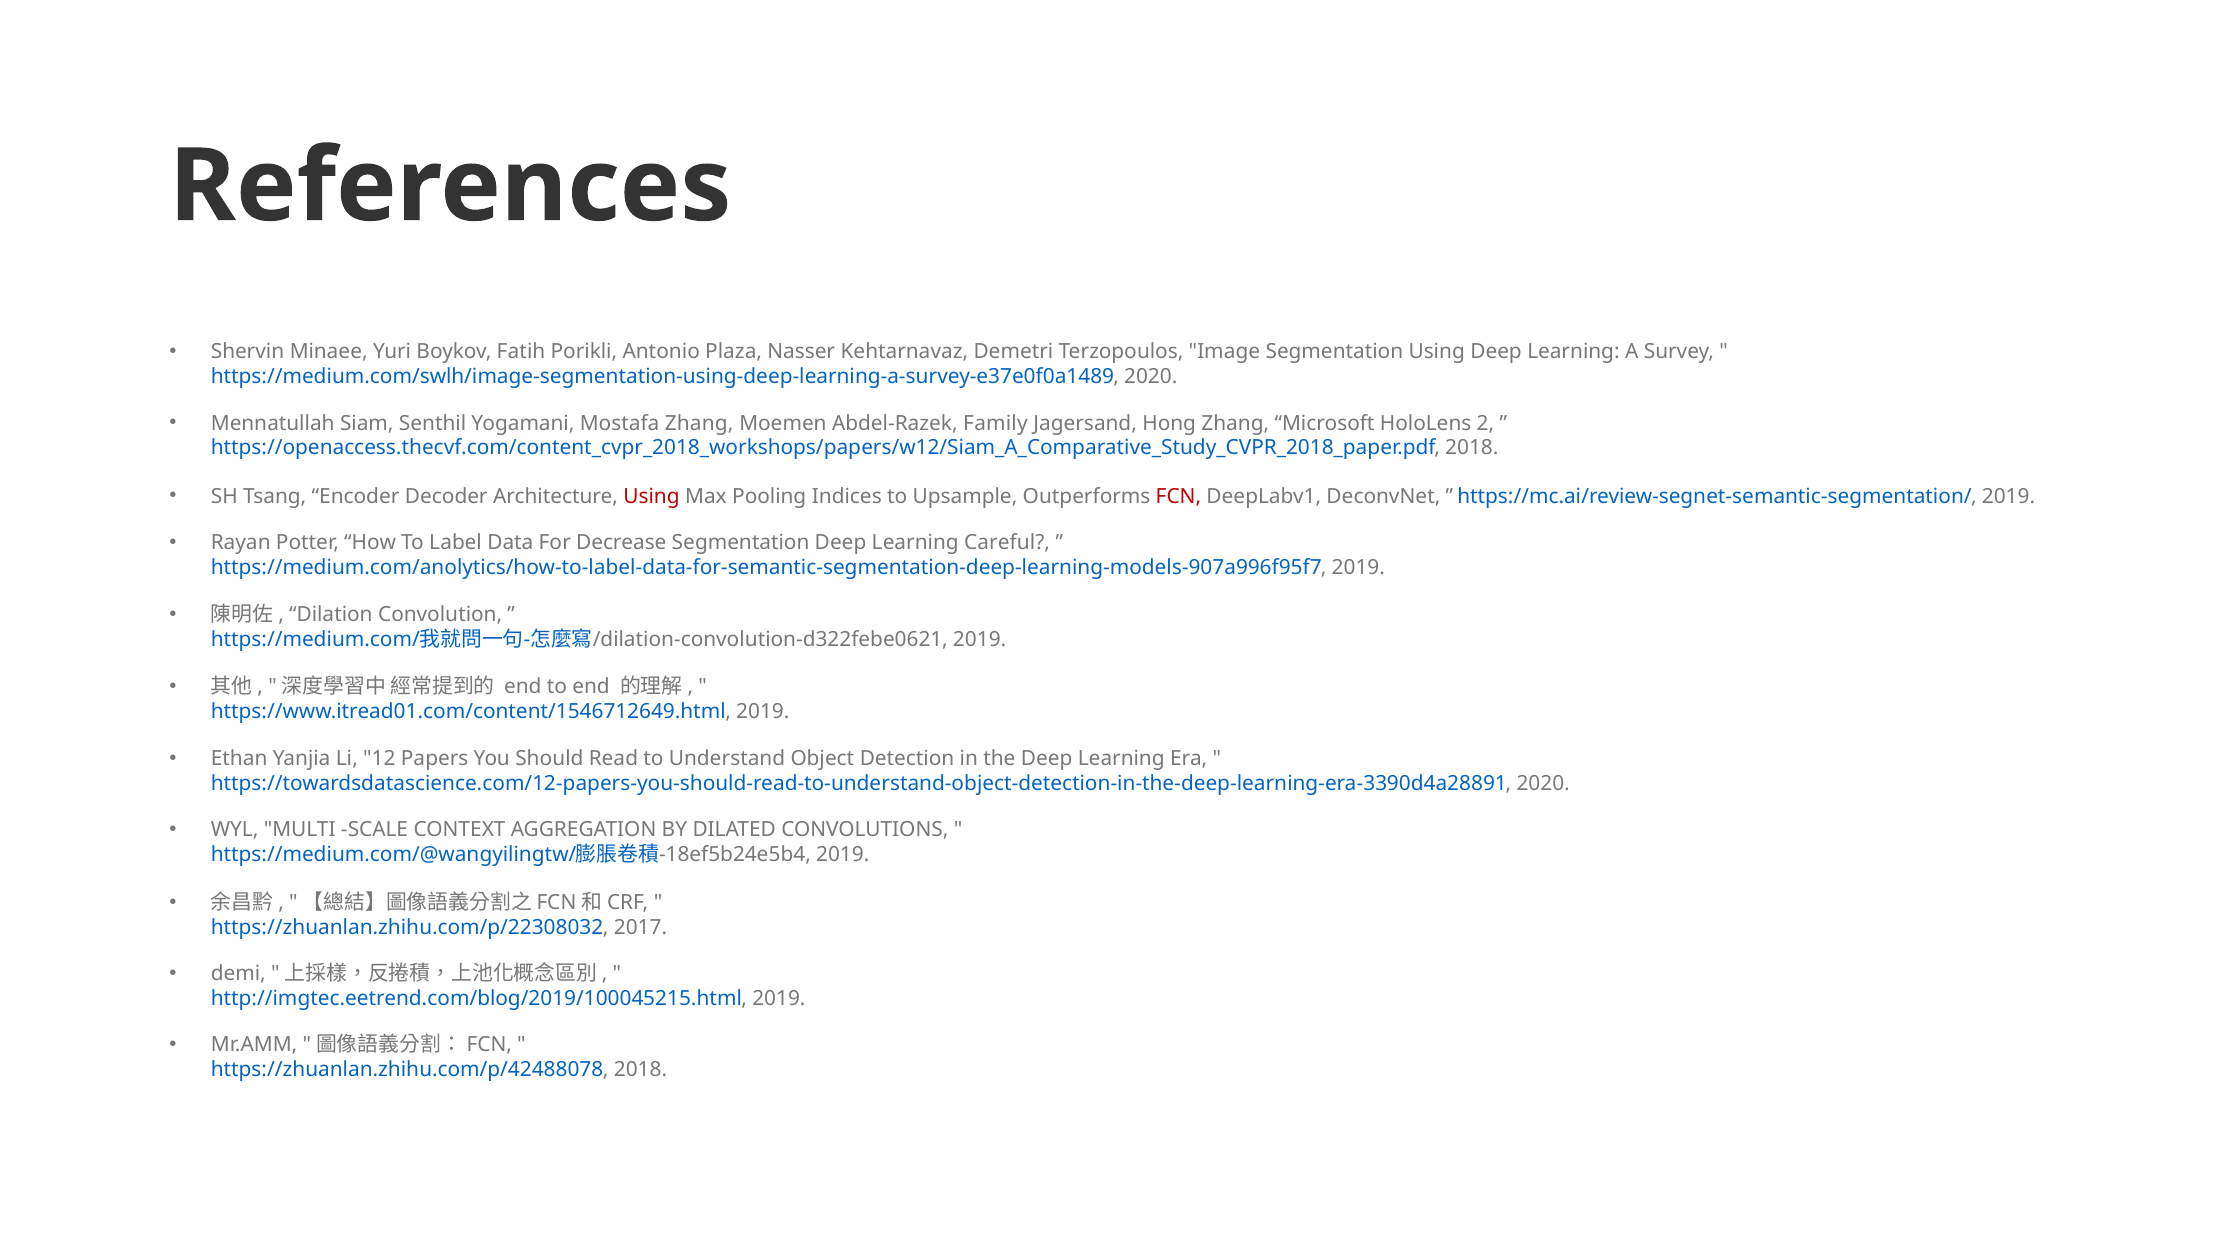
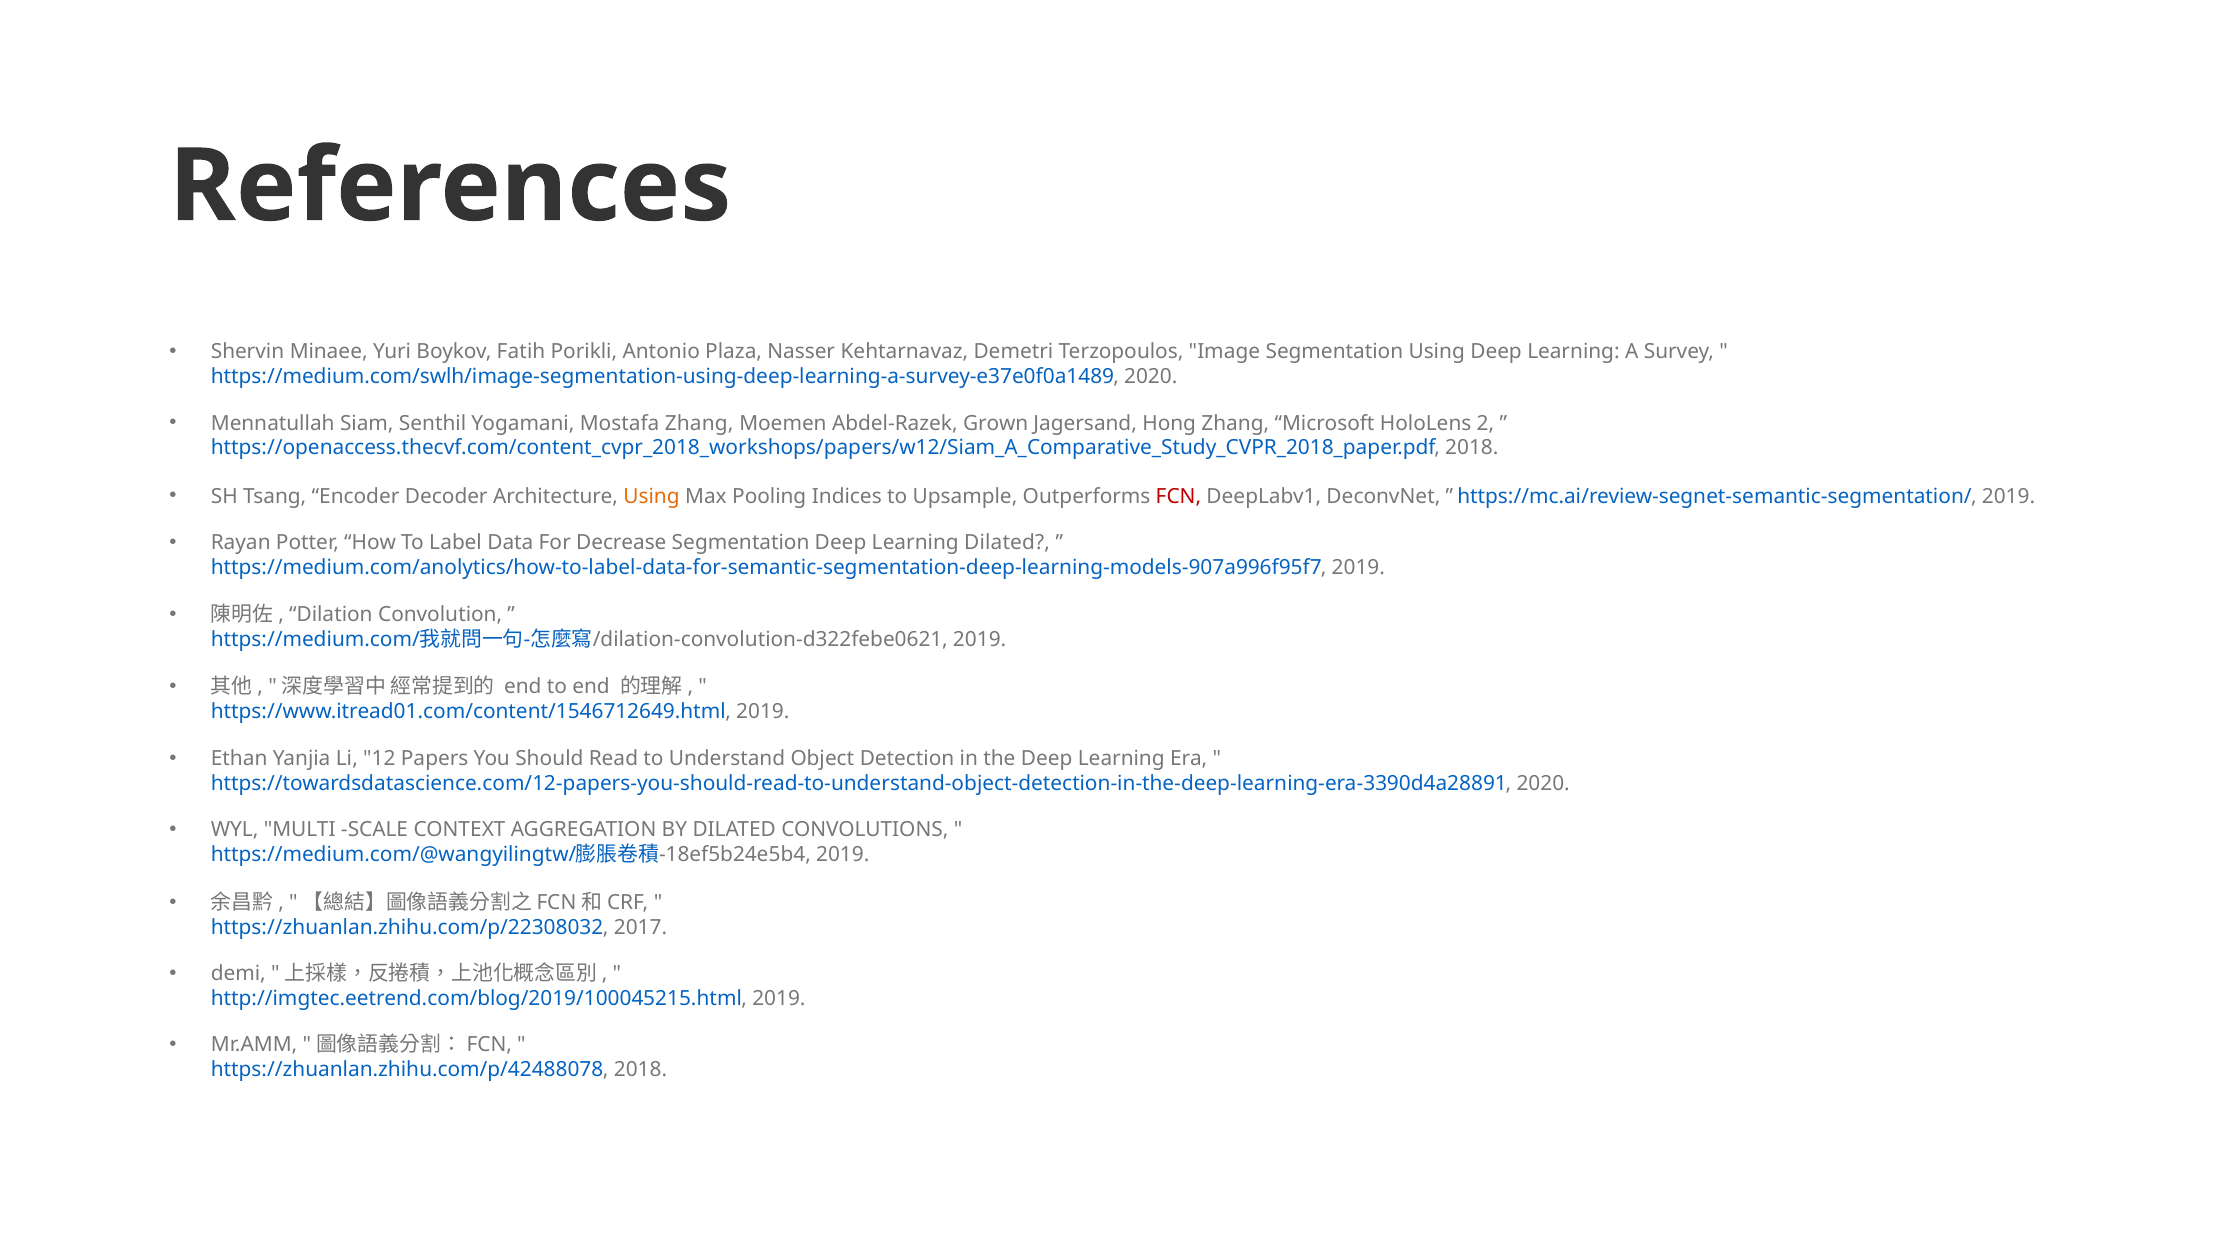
Family: Family -> Grown (996, 423)
Using colour: red -> orange (652, 497)
Learning Careful: Careful -> Dilated (1007, 543)
